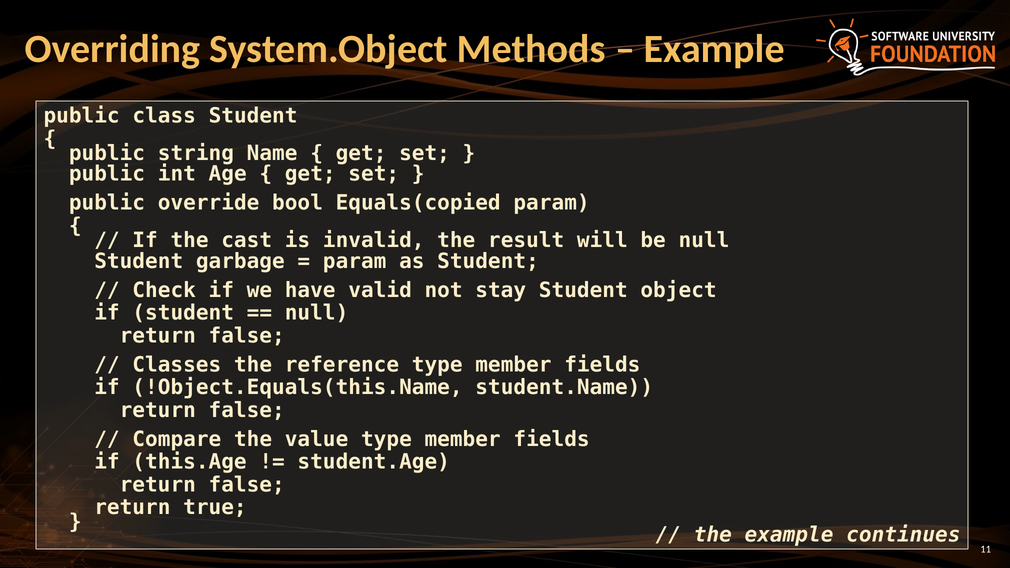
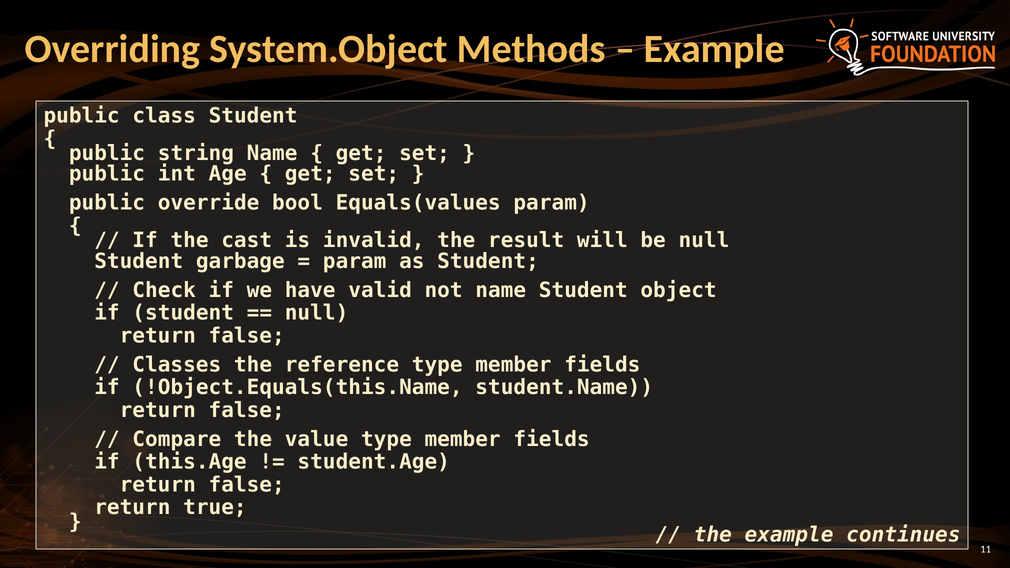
Equals(copied: Equals(copied -> Equals(values (418, 203)
not stay: stay -> name (501, 290)
